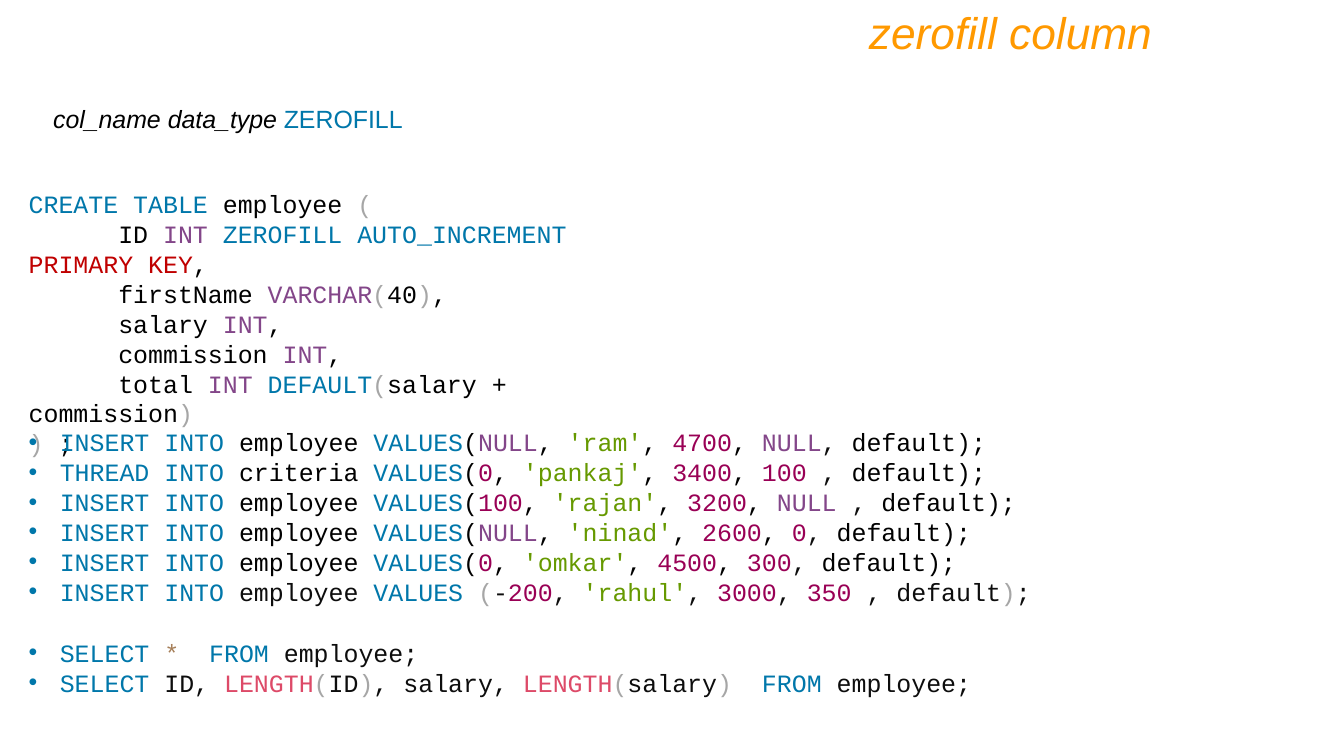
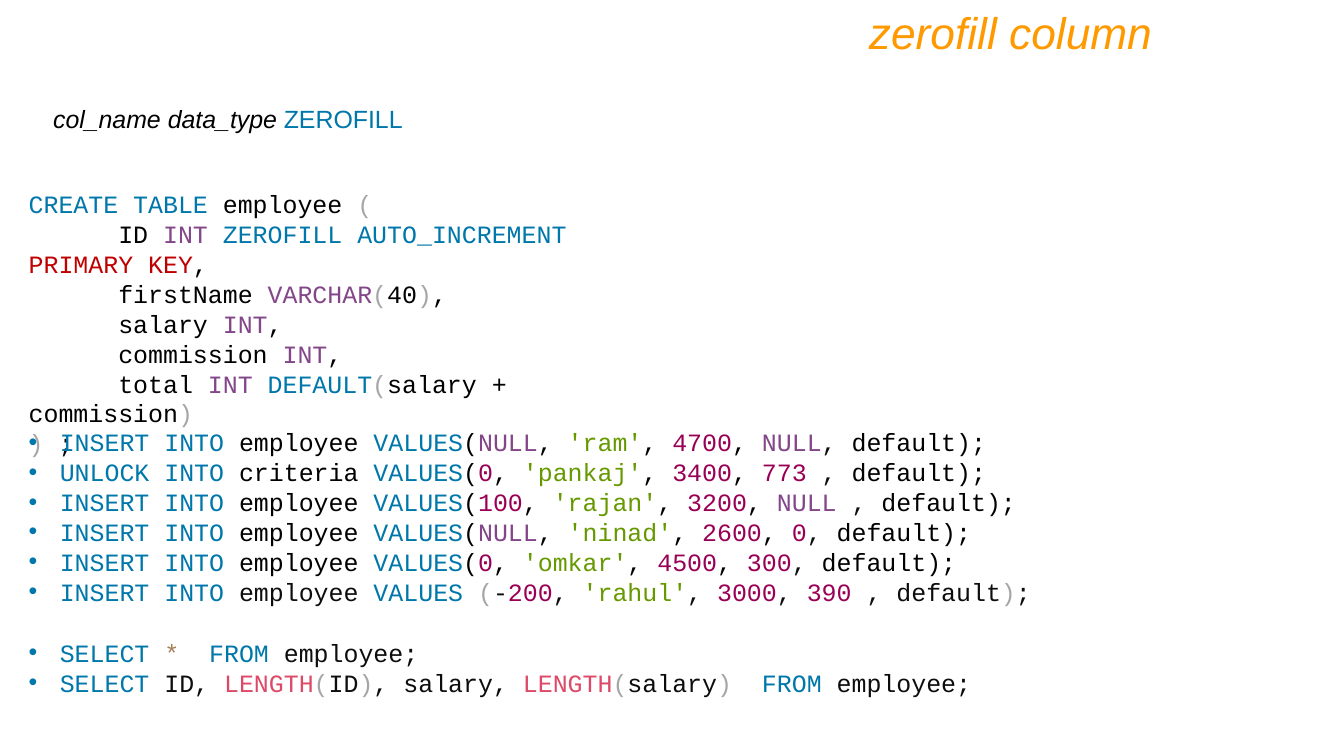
THREAD: THREAD -> UNLOCK (105, 473)
100: 100 -> 773 (784, 473)
350: 350 -> 390 (829, 593)
